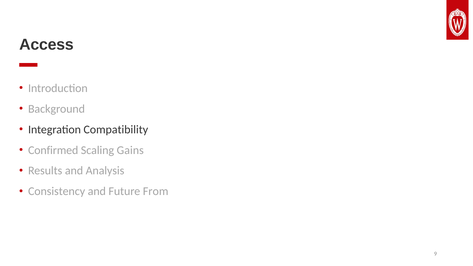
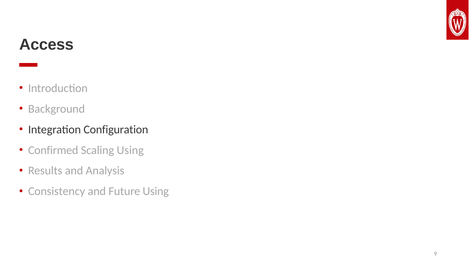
Compatibility: Compatibility -> Configuration (116, 129)
Scaling Gains: Gains -> Using (130, 150)
Future From: From -> Using (156, 191)
